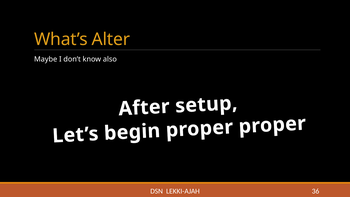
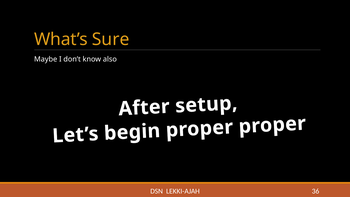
Alter: Alter -> Sure (111, 39)
